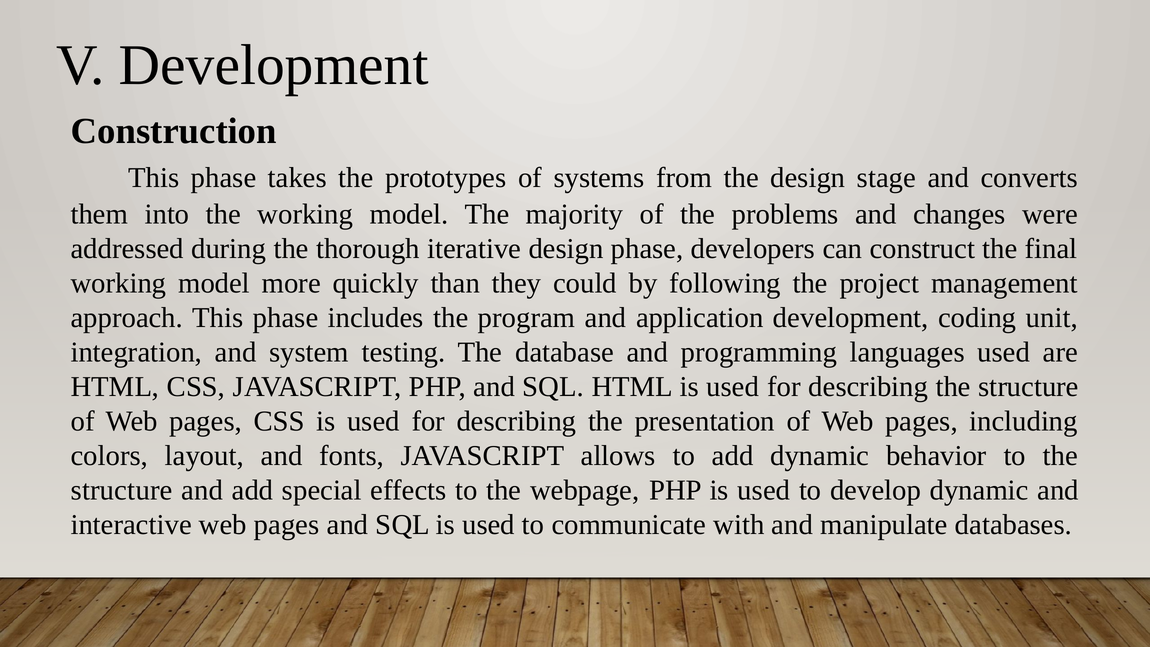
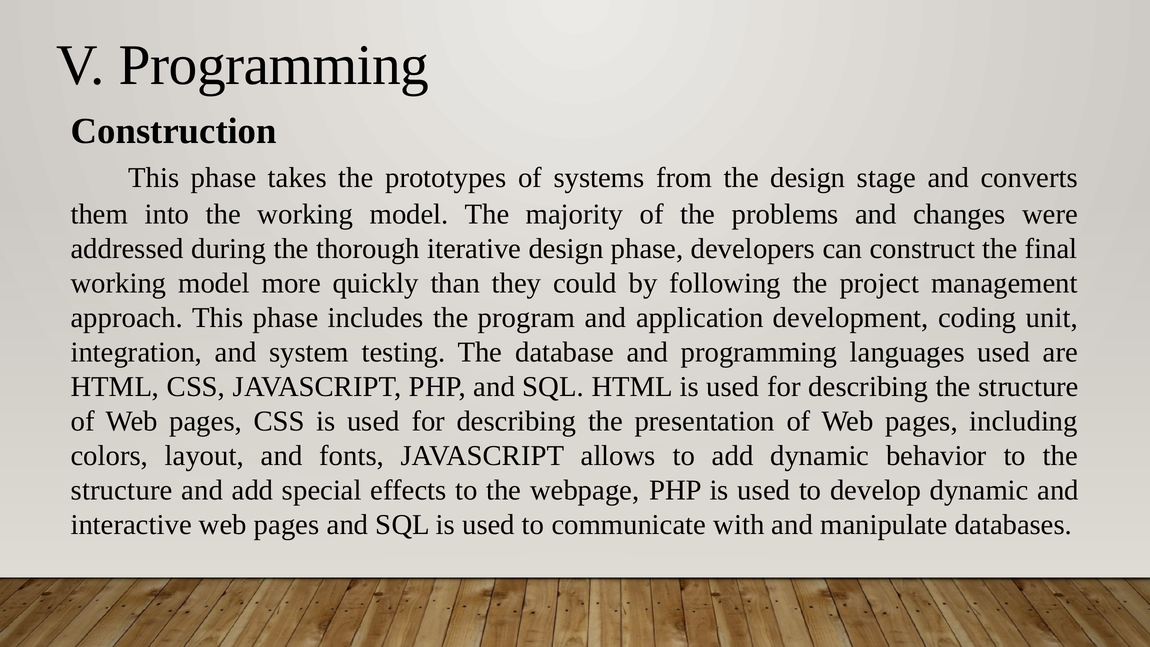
V Development: Development -> Programming (274, 65)
